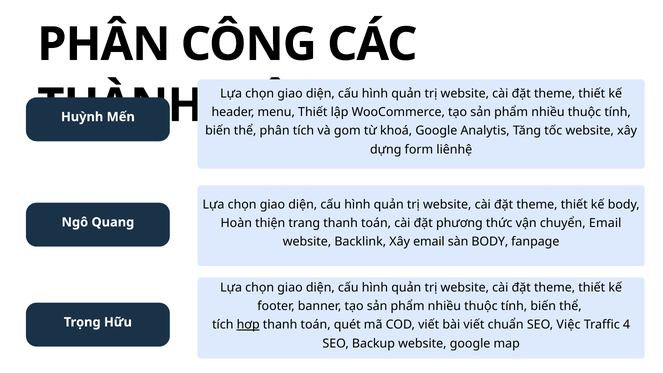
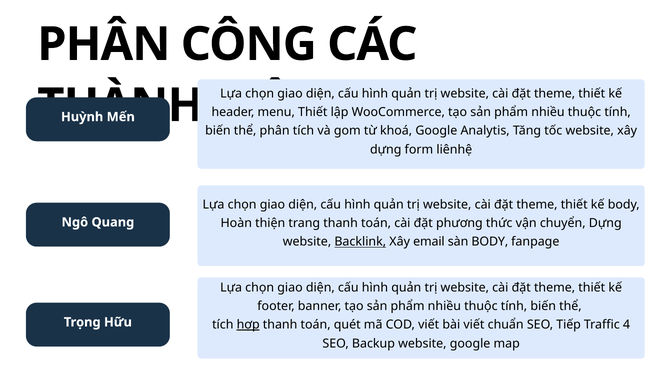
chuyển Email: Email -> Dựng (605, 223)
Backlink underline: none -> present (360, 242)
Việc: Việc -> Tiếp (569, 325)
